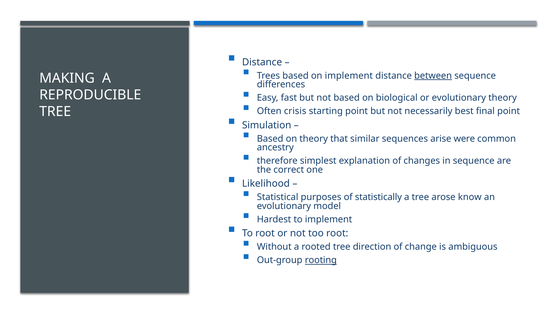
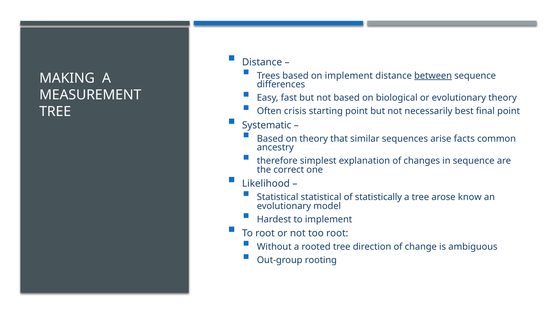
REPRODUCIBLE: REPRODUCIBLE -> MEASUREMENT (90, 95)
Simulation: Simulation -> Systematic (267, 125)
were: were -> facts (464, 139)
Statistical purposes: purposes -> statistical (321, 197)
rooting underline: present -> none (321, 261)
